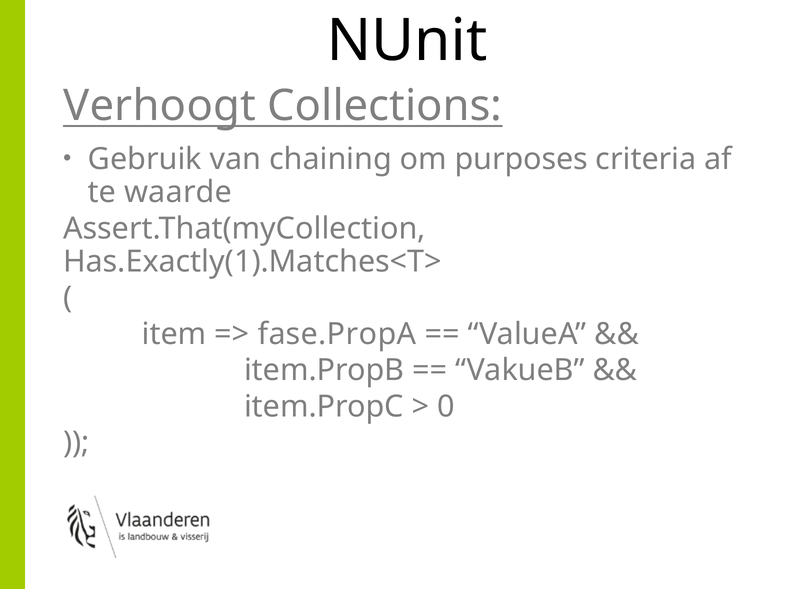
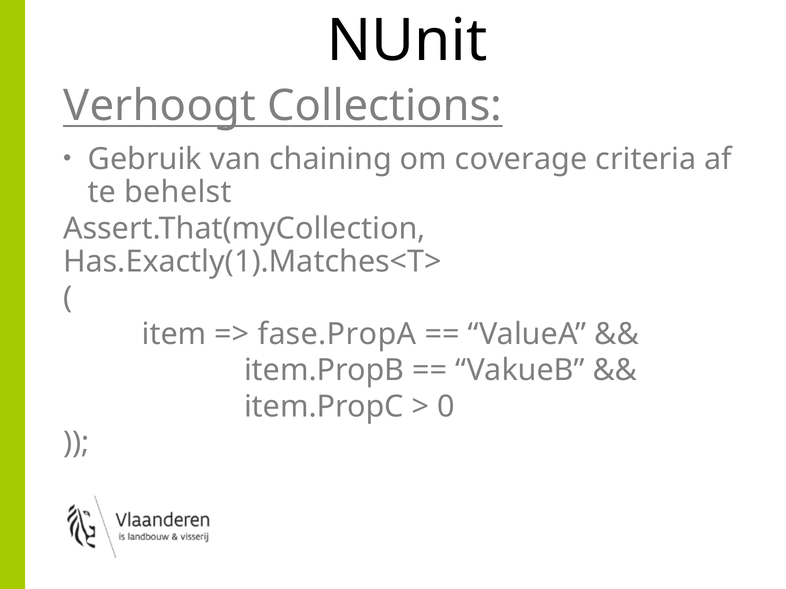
purposes: purposes -> coverage (521, 159)
waarde: waarde -> behelst (178, 192)
